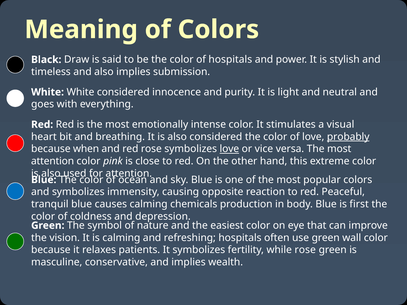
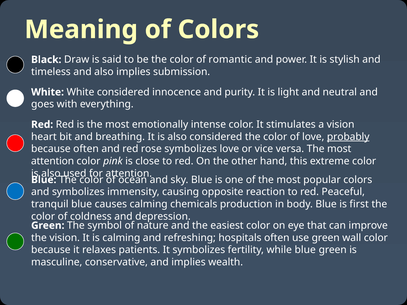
of hospitals: hospitals -> romantic (230, 60)
a visual: visual -> vision (341, 125)
because when: when -> often (86, 149)
love underline: present -> none (229, 149)
while rose: rose -> blue (305, 250)
